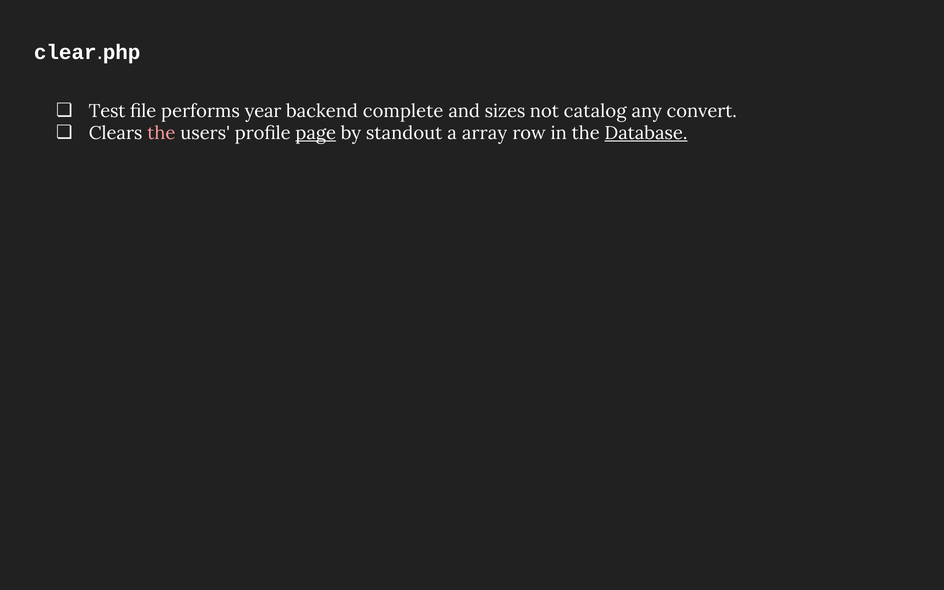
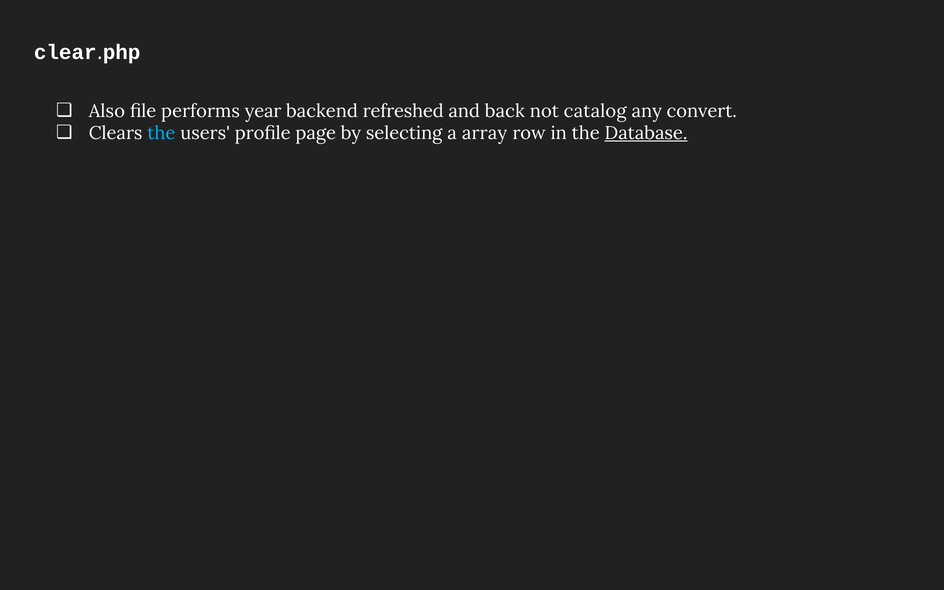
Test: Test -> Also (107, 111)
complete: complete -> refreshed (403, 111)
sizes: sizes -> back (505, 111)
the colour: pink -> light blue (161, 133)
page underline: present -> none (316, 133)
standout: standout -> selecting (404, 133)
